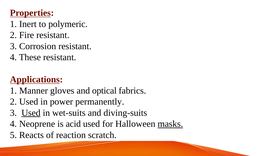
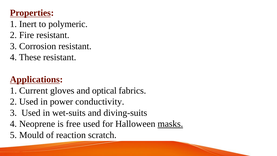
Manner: Manner -> Current (33, 90)
permanently: permanently -> conductivity (100, 102)
Used underline: present -> none (31, 113)
acid: acid -> free (73, 124)
Reacts: Reacts -> Mould (31, 135)
